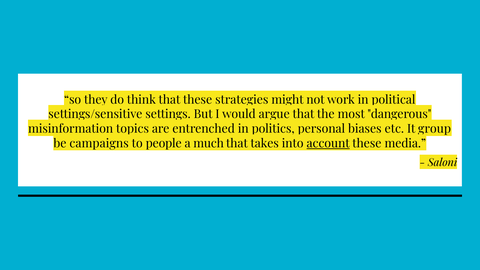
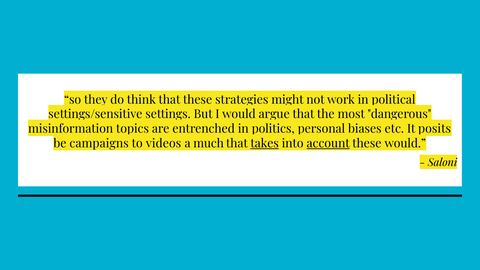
group: group -> posits (435, 129)
people: people -> videos (164, 143)
takes underline: none -> present (265, 143)
these media: media -> would (405, 143)
